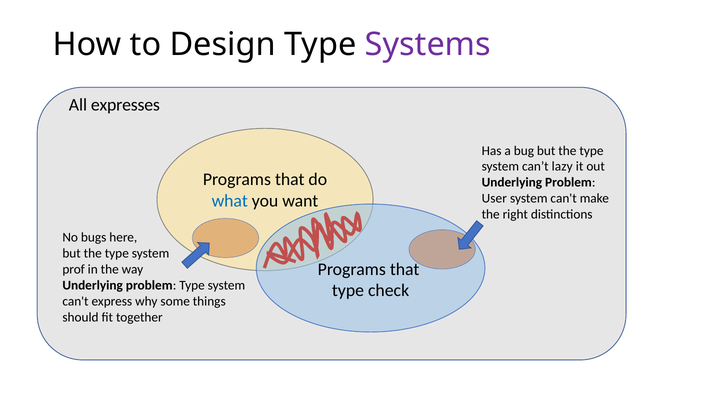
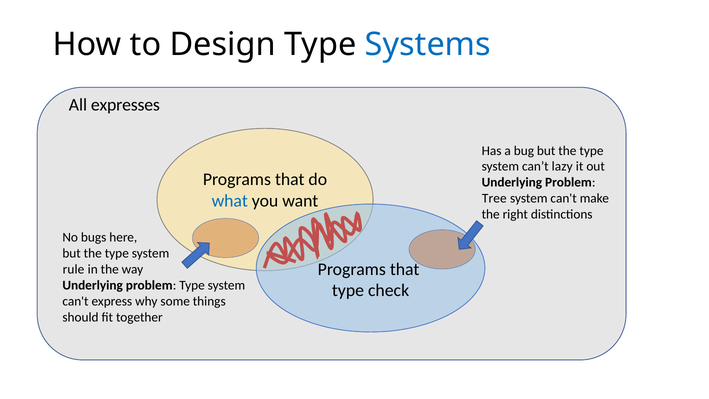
Systems colour: purple -> blue (428, 44)
User: User -> Tree (494, 198)
prof: prof -> rule (73, 269)
